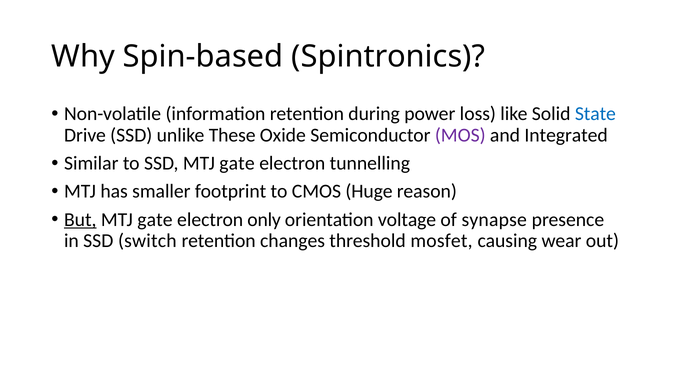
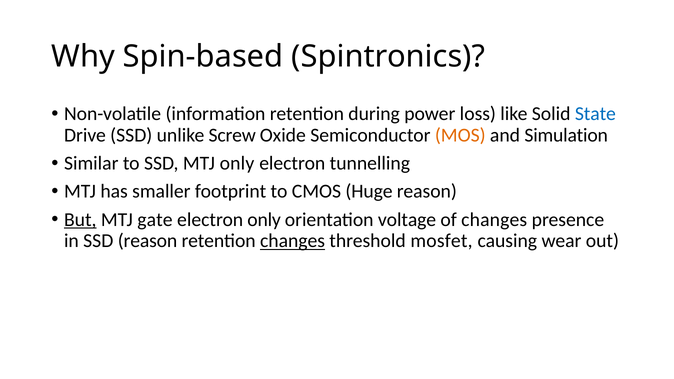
These: These -> Screw (232, 135)
MOS colour: purple -> orange (460, 135)
Integrated: Integrated -> Simulation (566, 135)
SSD MTJ gate: gate -> only (237, 163)
of synapse: synapse -> changes (494, 220)
SSD switch: switch -> reason (148, 241)
changes underline: none -> present (293, 241)
